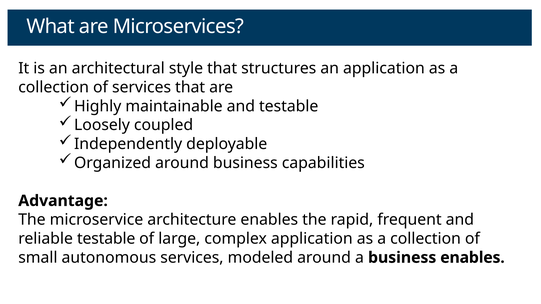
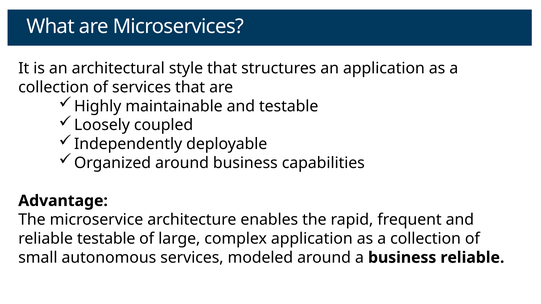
business enables: enables -> reliable (472, 258)
